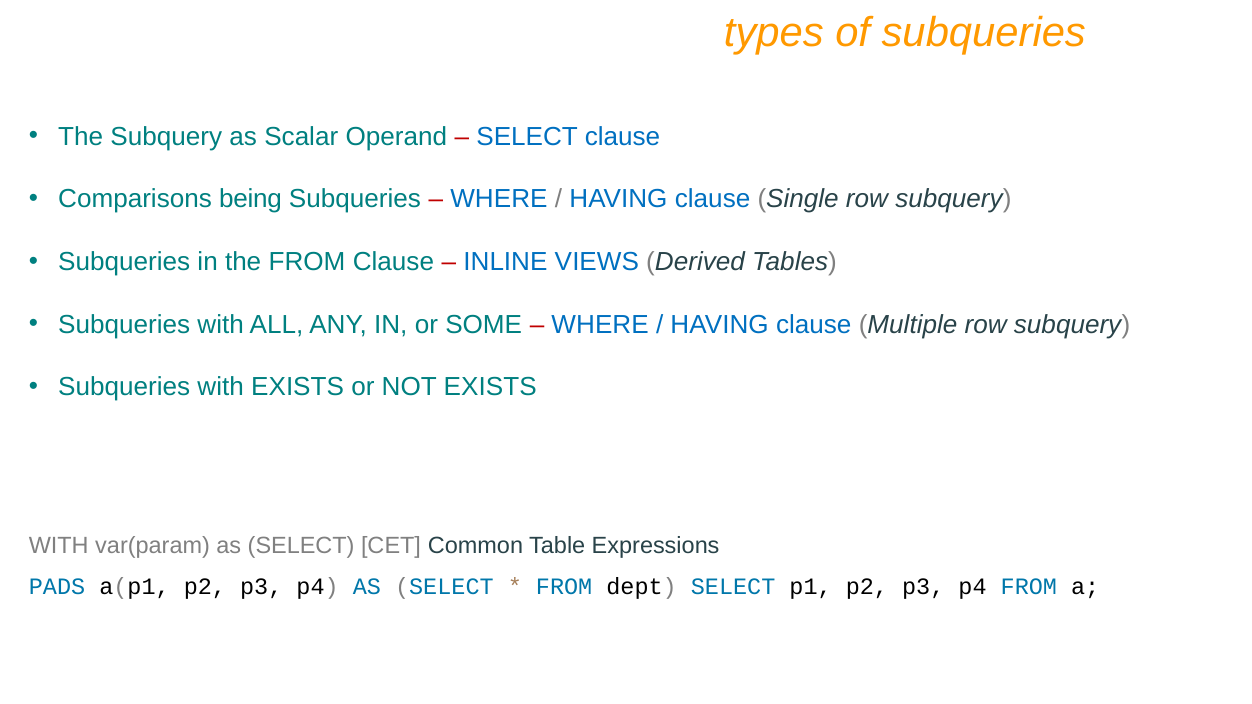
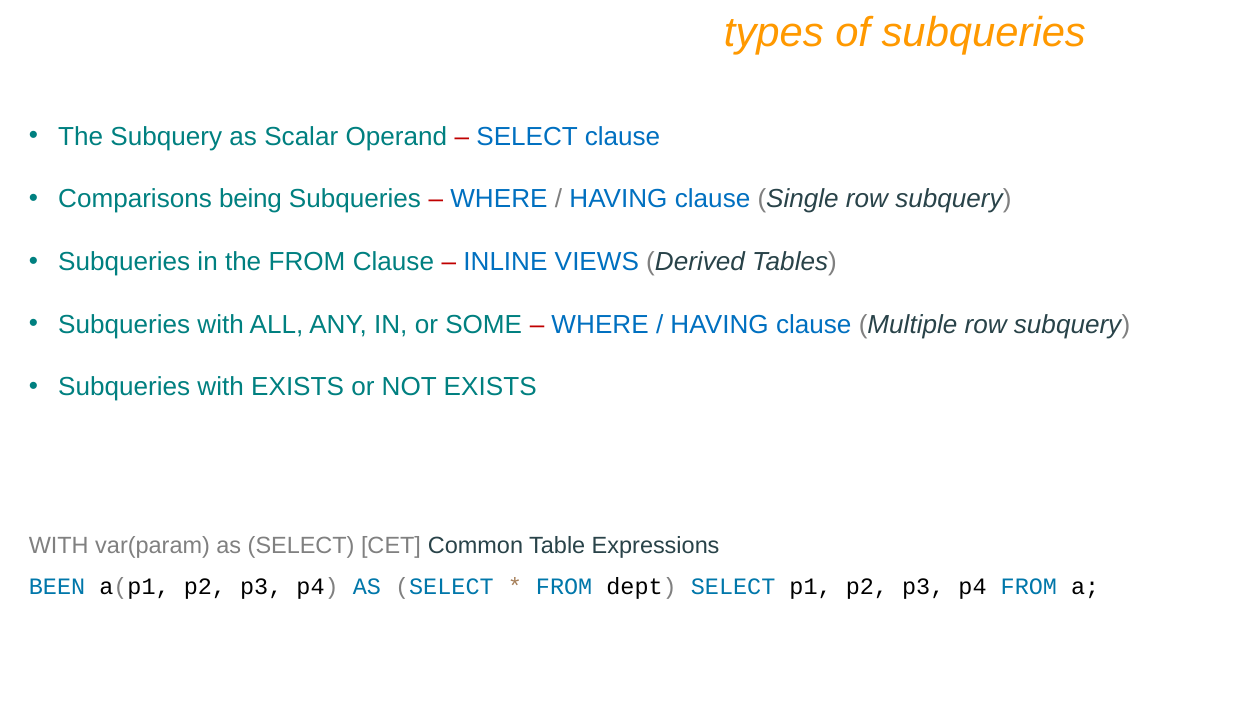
PADS: PADS -> BEEN (57, 587)
